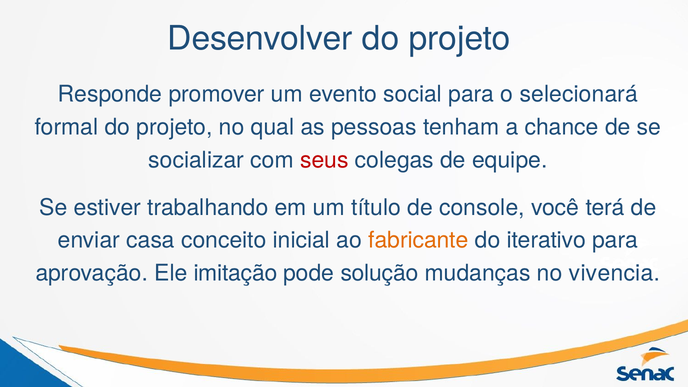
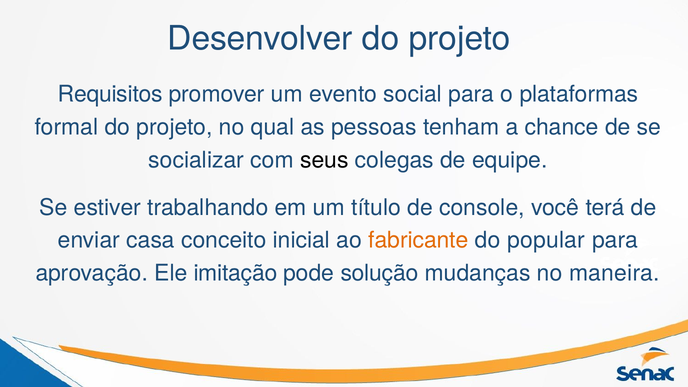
Responde: Responde -> Requisitos (110, 94)
selecionará: selecionará -> plataformas (579, 94)
seus colour: red -> black (324, 160)
iterativo: iterativo -> popular (546, 240)
vivencia: vivencia -> maneira (614, 273)
